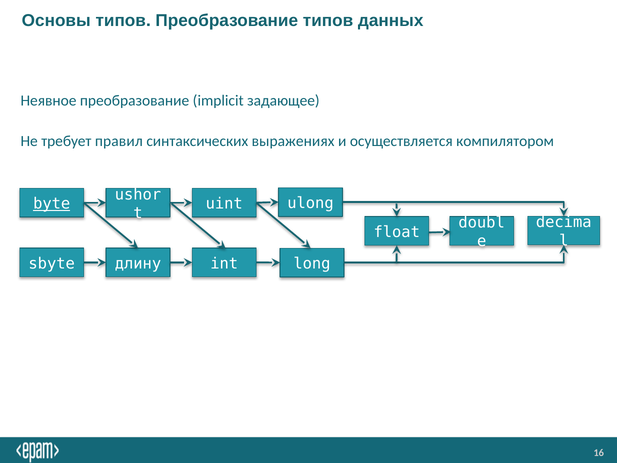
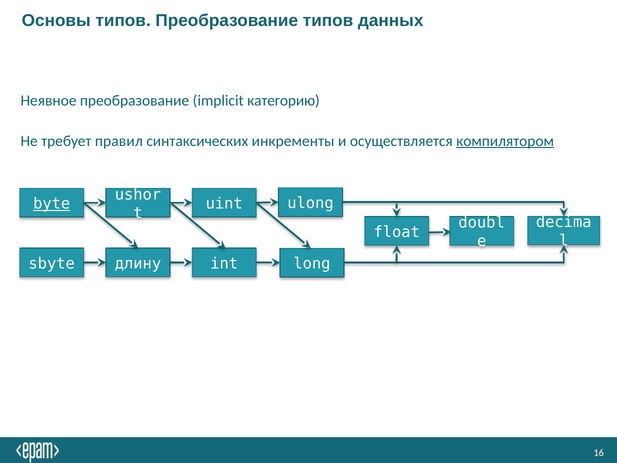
задающее: задающее -> категорию (283, 100)
выражениях: выражениях -> инкременты (293, 141)
компилятором underline: none -> present (505, 141)
